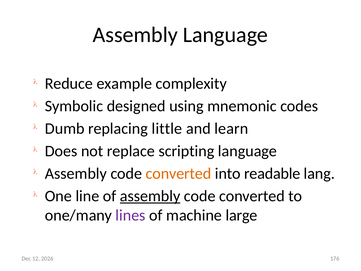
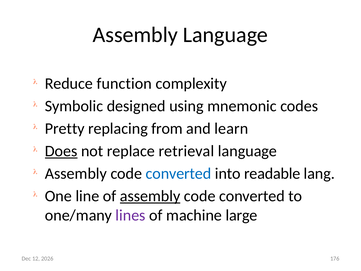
example: example -> function (124, 83)
Dumb: Dumb -> Pretty (65, 128)
little: little -> from (167, 128)
Does underline: none -> present (61, 151)
scripting: scripting -> retrieval (186, 151)
converted colour: orange -> blue (179, 173)
